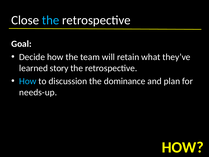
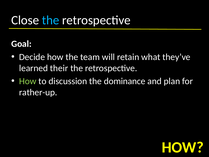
story: story -> their (59, 68)
How colour: light blue -> light green (28, 81)
needs-up: needs-up -> rather-up (38, 92)
